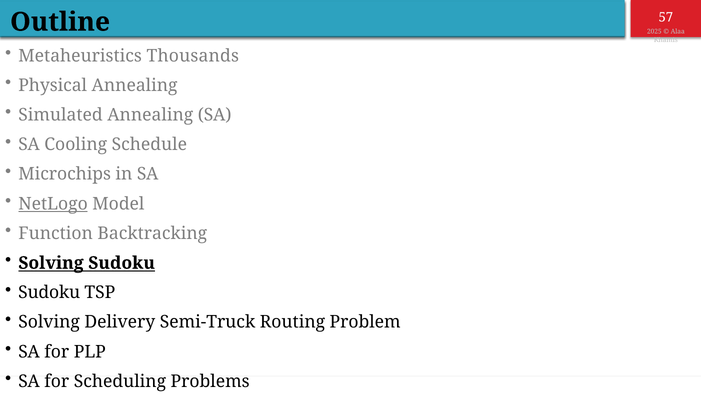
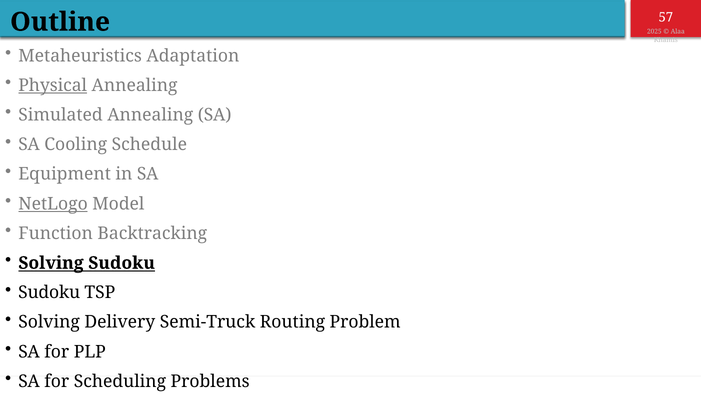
Thousands: Thousands -> Adaptation (193, 56)
Physical underline: none -> present (53, 85)
Microchips: Microchips -> Equipment (65, 174)
